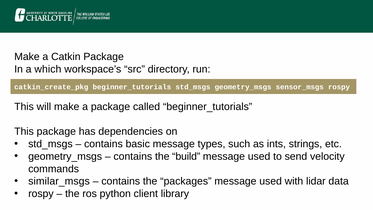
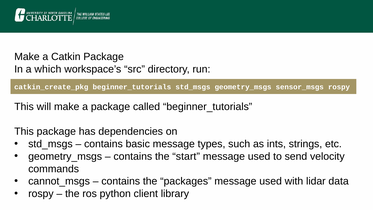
build: build -> start (186, 156)
similar_msgs: similar_msgs -> cannot_msgs (59, 181)
